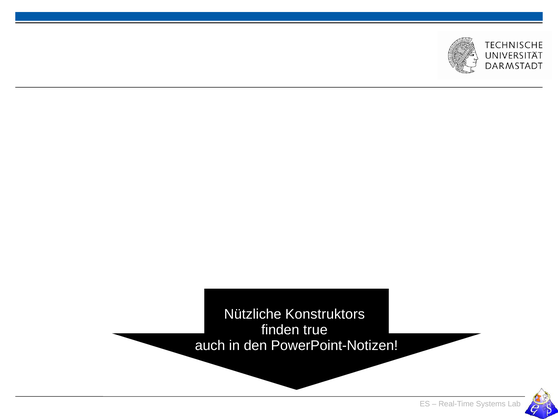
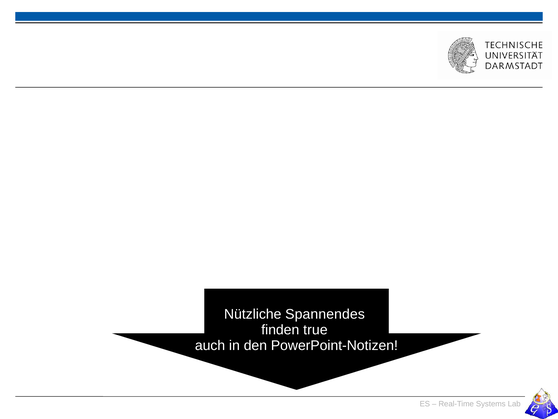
Konstruktors: Konstruktors -> Spannendes (325, 314)
